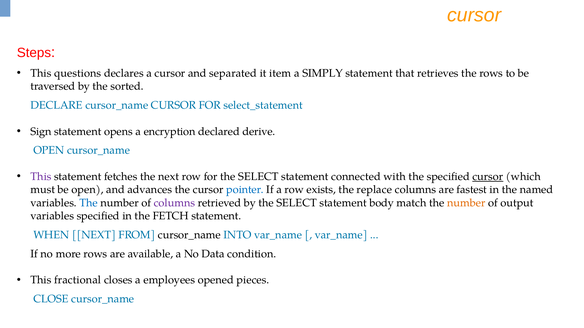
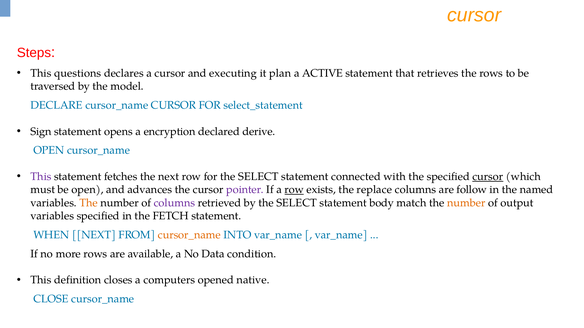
separated: separated -> executing (233, 73)
item: item -> plan (280, 73)
SIMPLY: SIMPLY -> ACTIVE (323, 73)
sorted: sorted -> model (127, 86)
pointer colour: blue -> purple (245, 190)
row underline: none -> present (294, 190)
fastest: fastest -> follow (472, 190)
The colour: blue -> orange (89, 203)
cursor_name colour: black -> orange (189, 235)
fractional: fractional -> definition (78, 280)
employees: employees -> computers (169, 280)
pieces: pieces -> native (253, 280)
